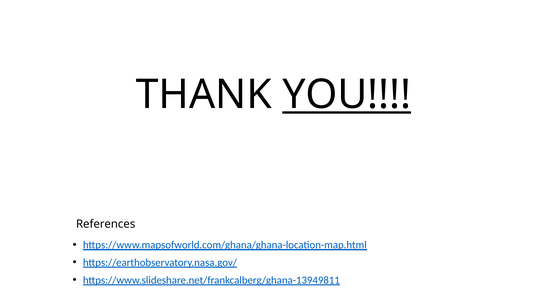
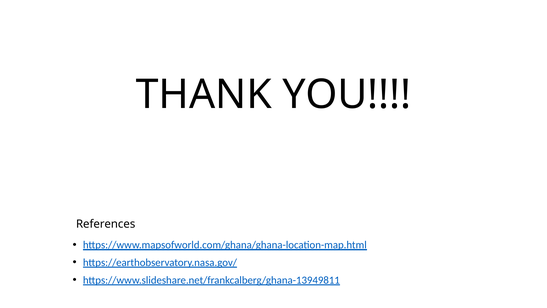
YOU underline: present -> none (347, 95)
